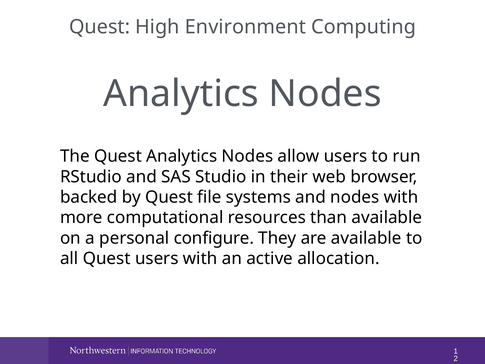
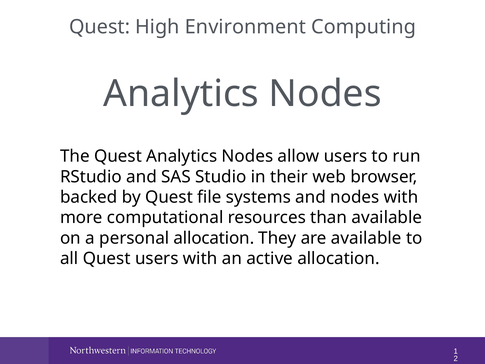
personal configure: configure -> allocation (214, 238)
